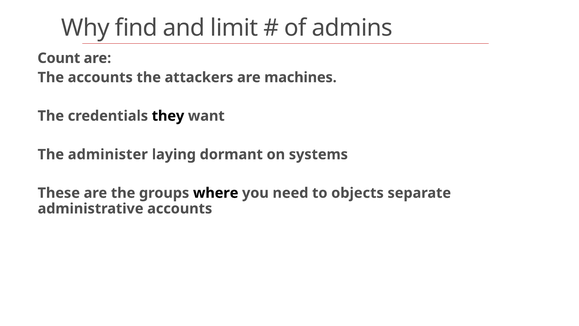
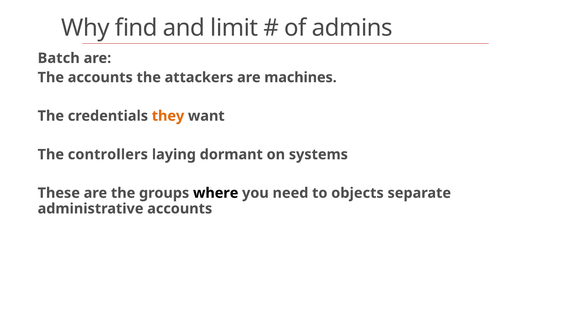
Count: Count -> Batch (59, 58)
they colour: black -> orange (168, 116)
administer: administer -> controllers (108, 154)
